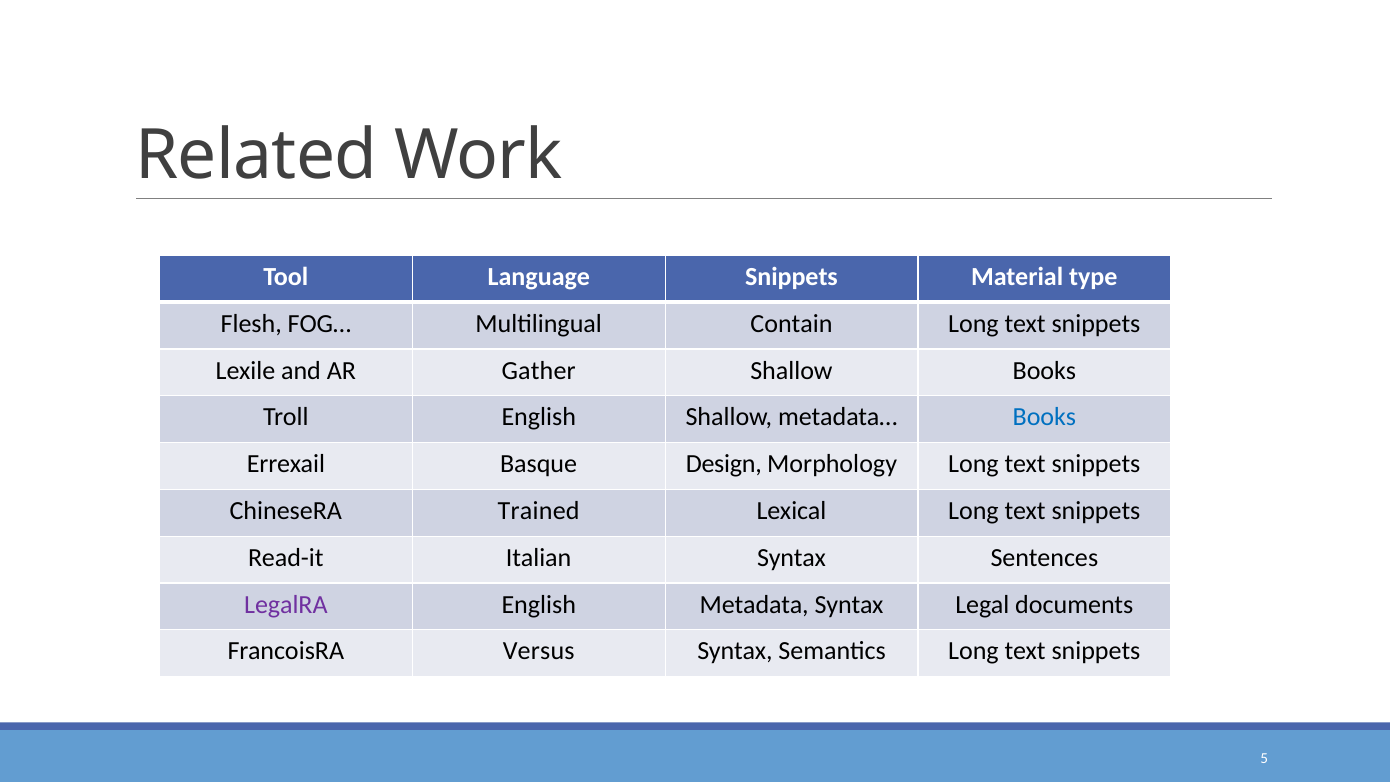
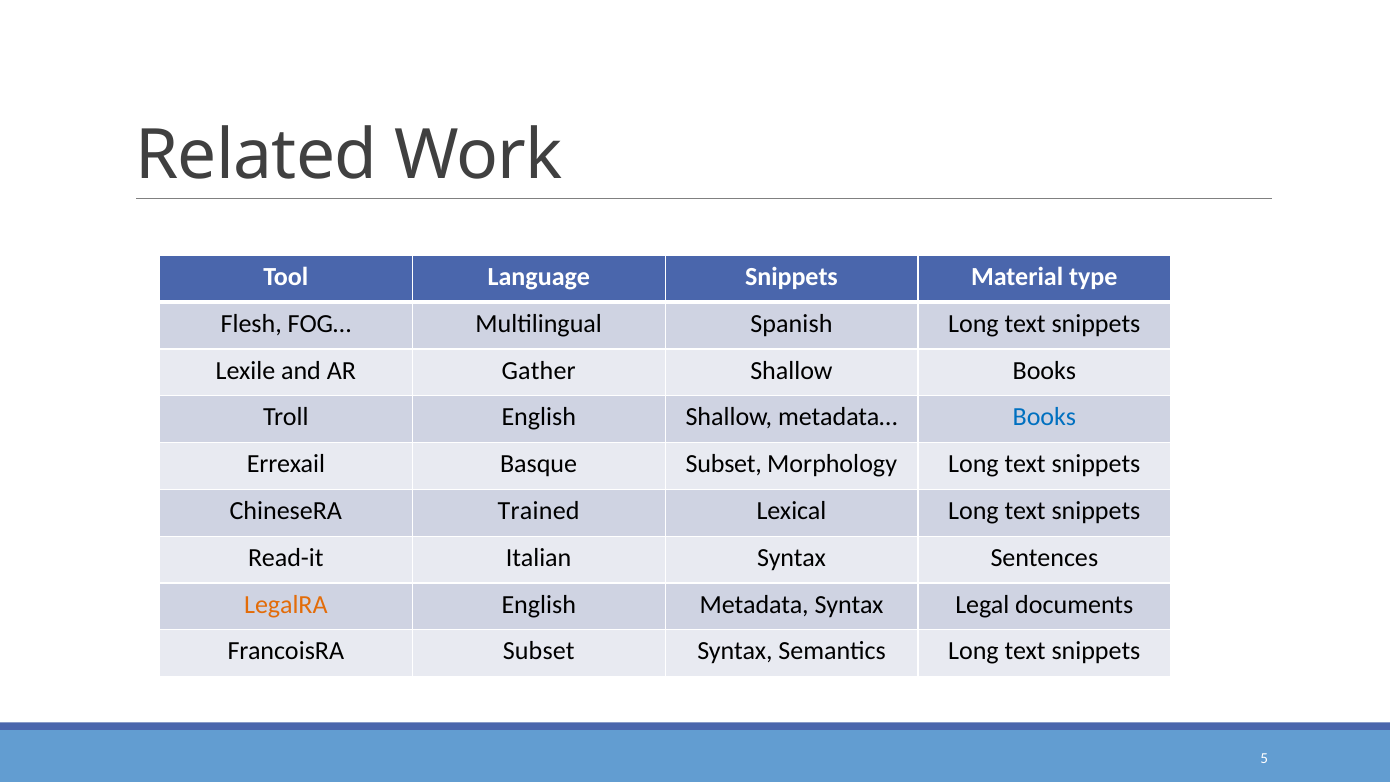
Contain: Contain -> Spanish (791, 324)
Basque Design: Design -> Subset (724, 464)
LegalRA colour: purple -> orange (286, 604)
FrancoisRA Versus: Versus -> Subset (539, 651)
